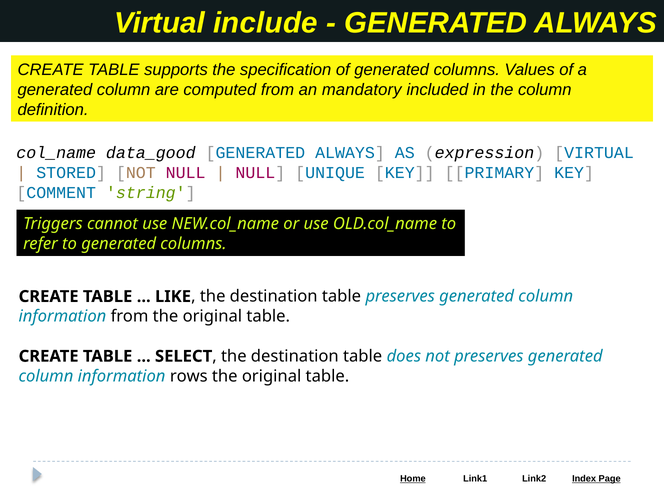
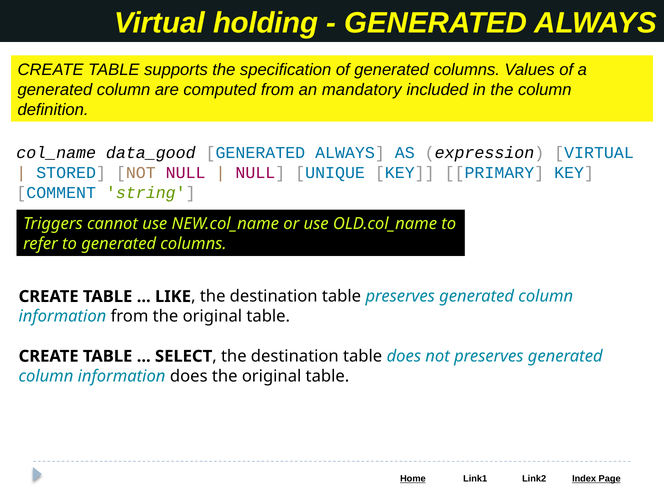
include: include -> holding (266, 23)
information rows: rows -> does (189, 376)
